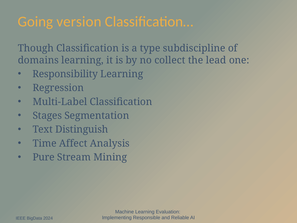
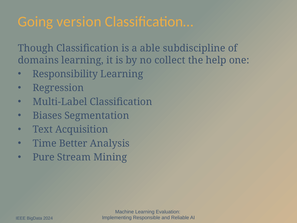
type: type -> able (150, 48)
lead: lead -> help (216, 60)
Stages: Stages -> Biases (47, 116)
Distinguish: Distinguish -> Acquisition (82, 129)
Affect: Affect -> Better (73, 143)
